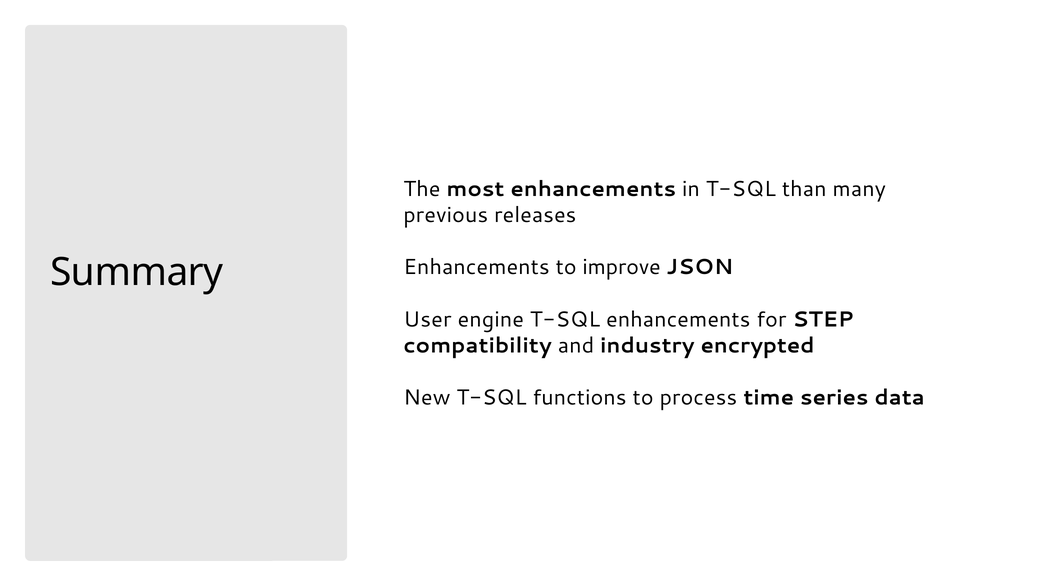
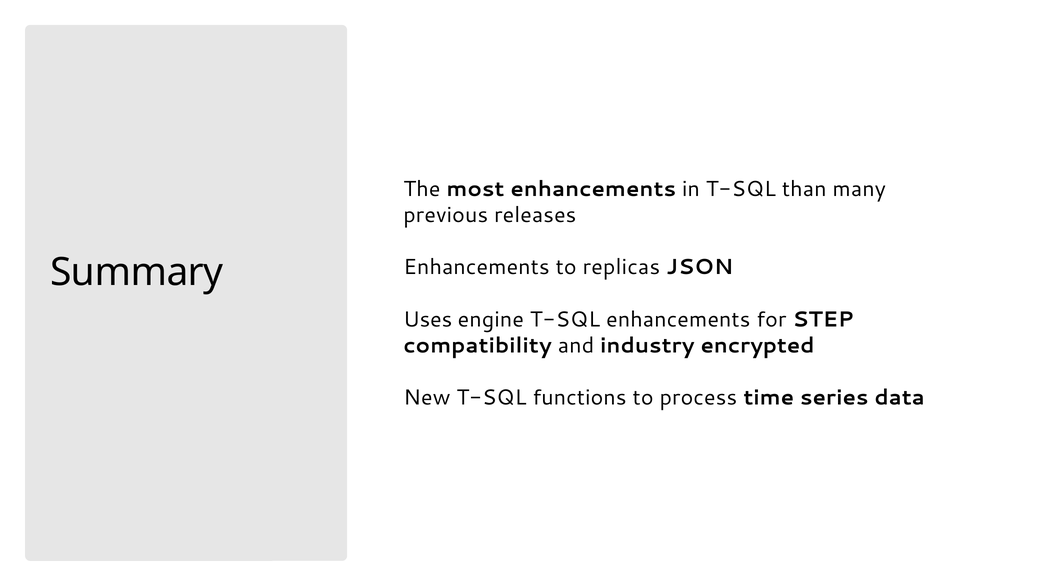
improve: improve -> replicas (621, 267)
User: User -> Uses (428, 319)
